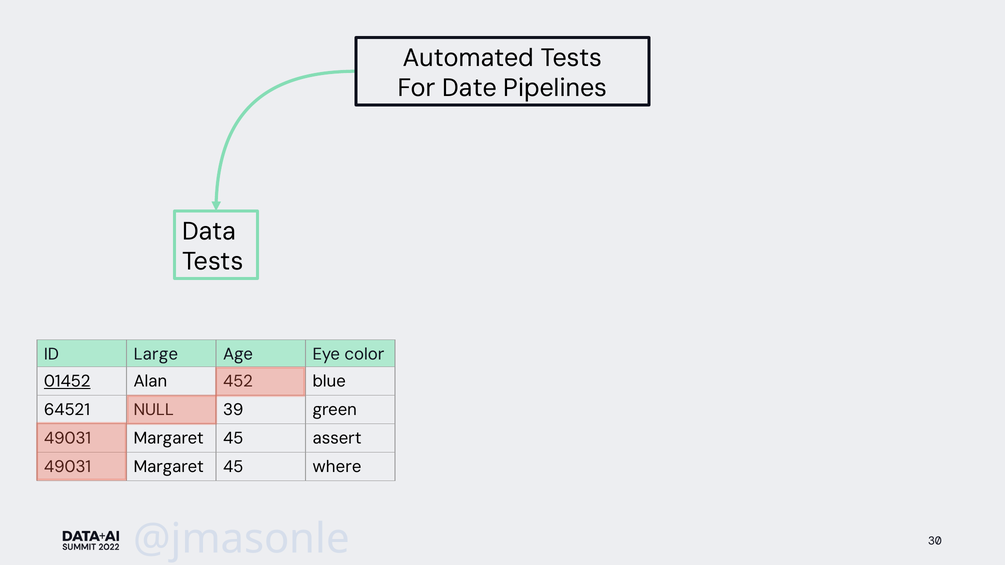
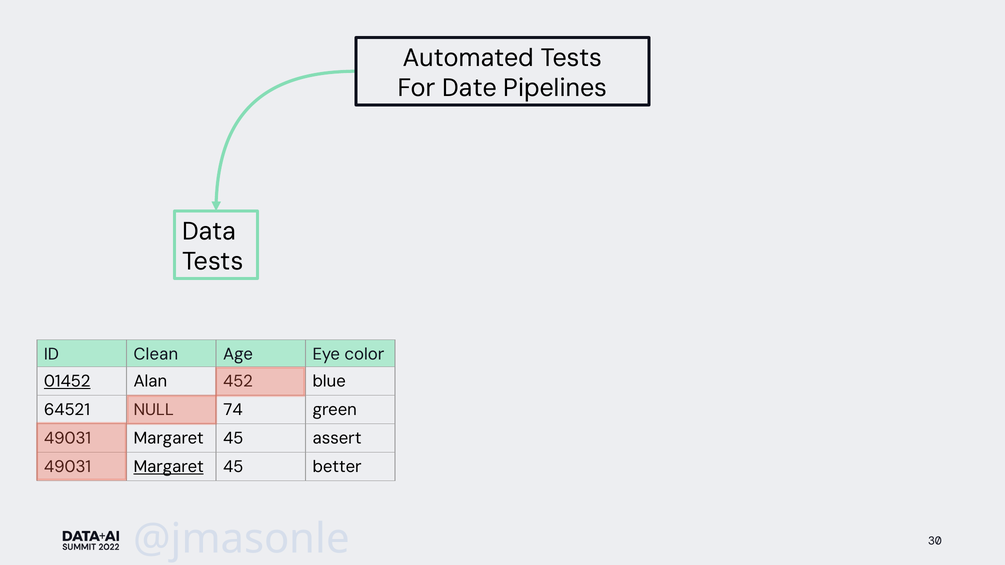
Large: Large -> Clean (156, 355)
39: 39 -> 74 (233, 410)
Margaret underline: none -> present (169, 467)
where: where -> better (337, 467)
